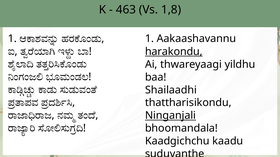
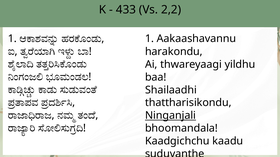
463: 463 -> 433 (126, 10)
1,8: 1,8 -> 2,2 (171, 10)
harakondu underline: present -> none (174, 52)
